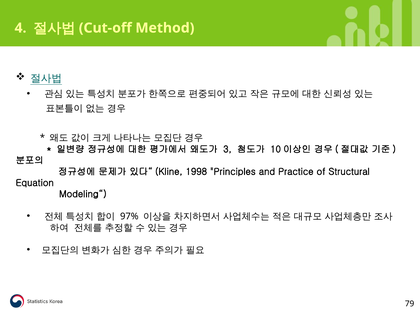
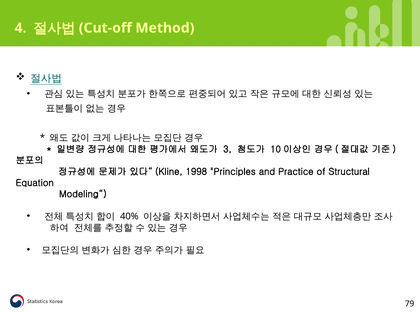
97%: 97% -> 40% (129, 216)
